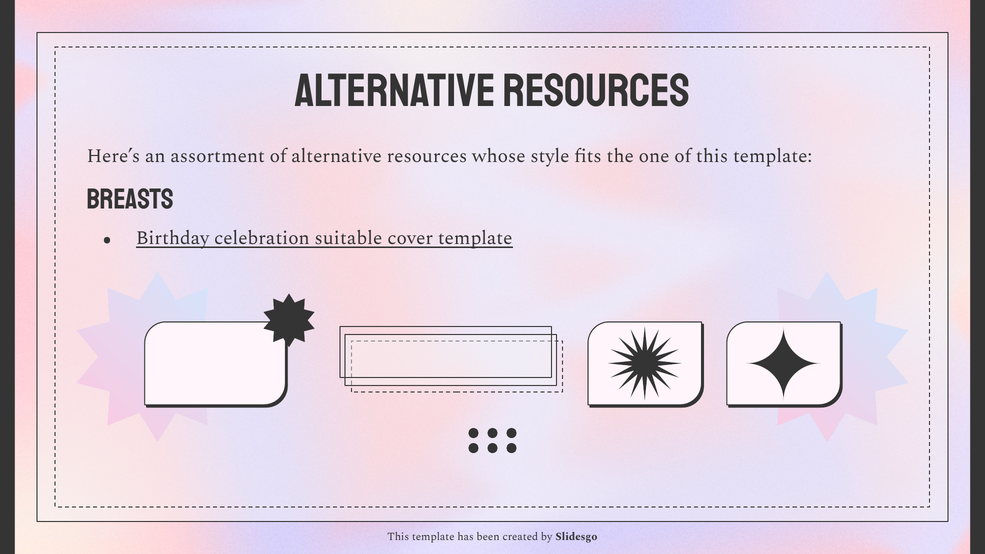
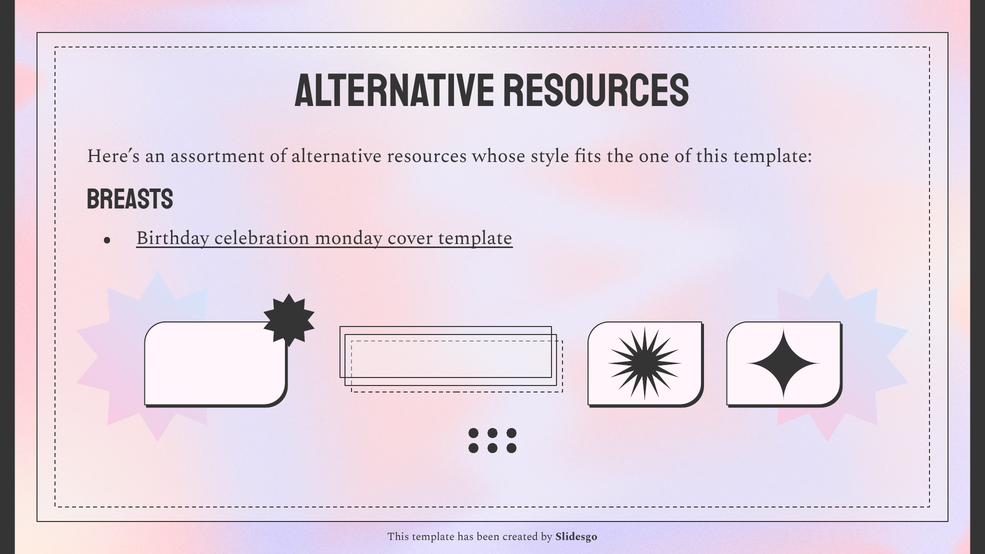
suitable: suitable -> monday (348, 238)
